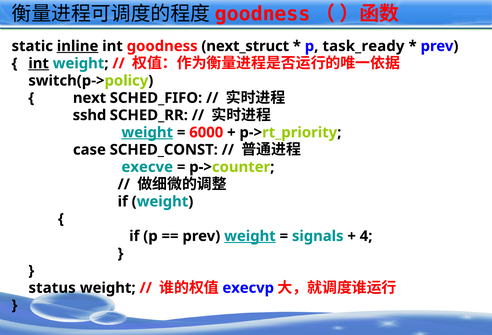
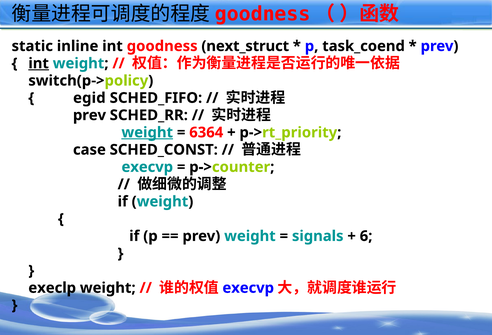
inline underline: present -> none (78, 46)
task_ready: task_ready -> task_coend (364, 46)
next: next -> egid (89, 98)
sshd: sshd -> prev (89, 115)
6000: 6000 -> 6364 (206, 132)
execve: execve -> execvp (147, 167)
weight underline: present -> none (250, 236)
4: 4 -> 6 (366, 236)
status: status -> execlp (52, 288)
